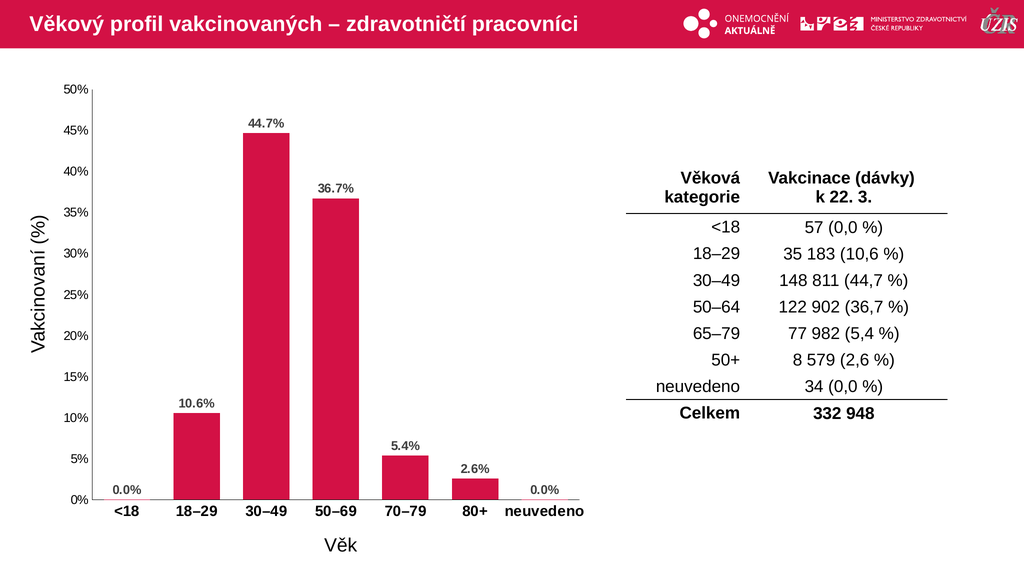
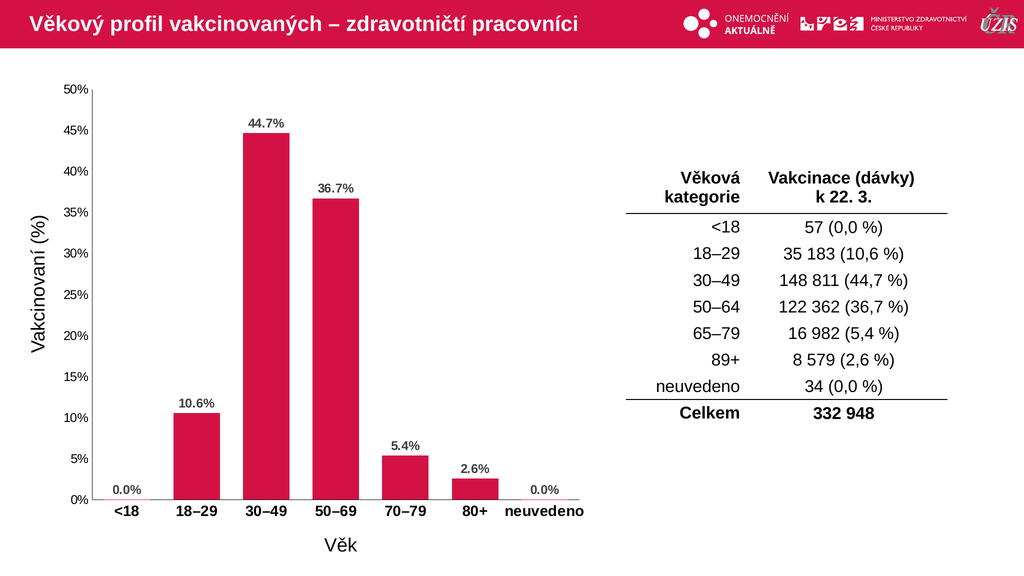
902: 902 -> 362 (826, 307)
77: 77 -> 16 (798, 334)
50+: 50+ -> 89+ (726, 360)
